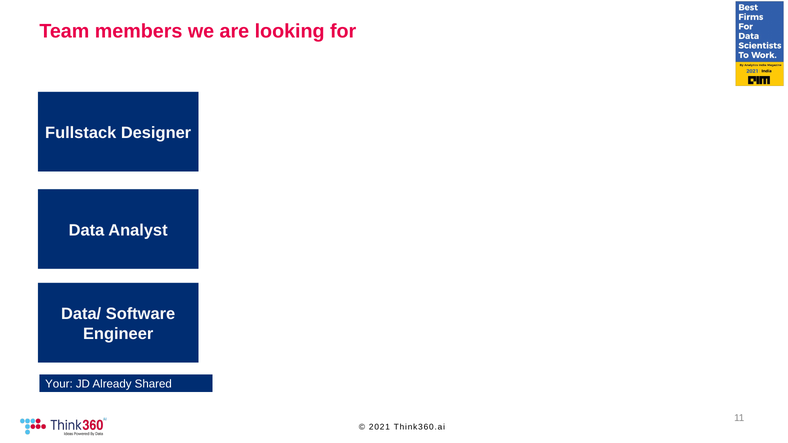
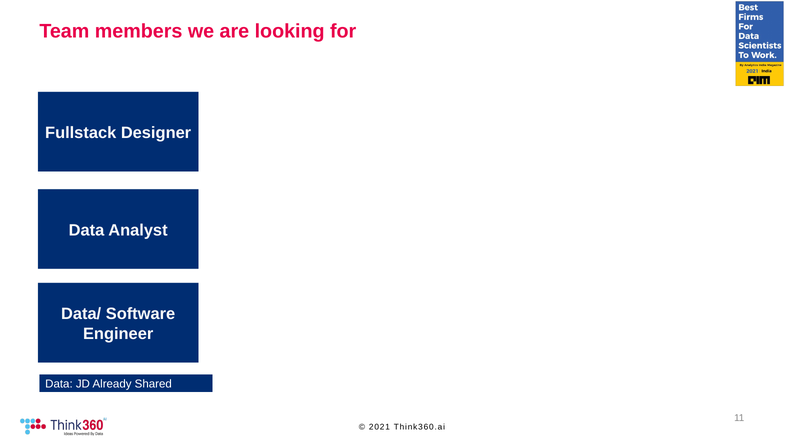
Your: Your -> Data (59, 384)
